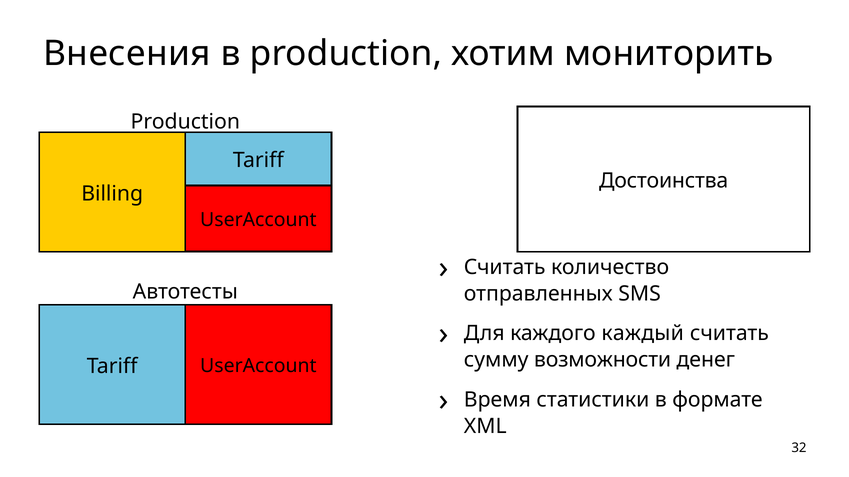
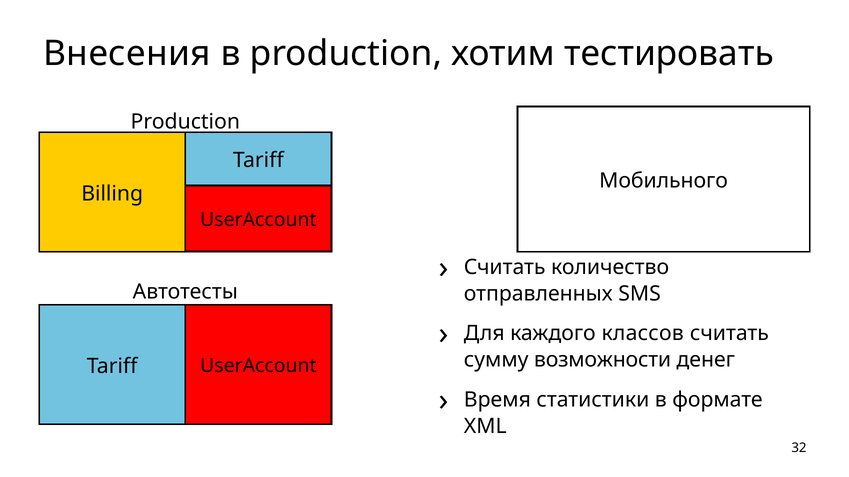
мониторить: мониторить -> тестировать (669, 54)
Достоинства: Достоинства -> Мобильного (664, 181)
каждый: каждый -> классов (643, 334)
